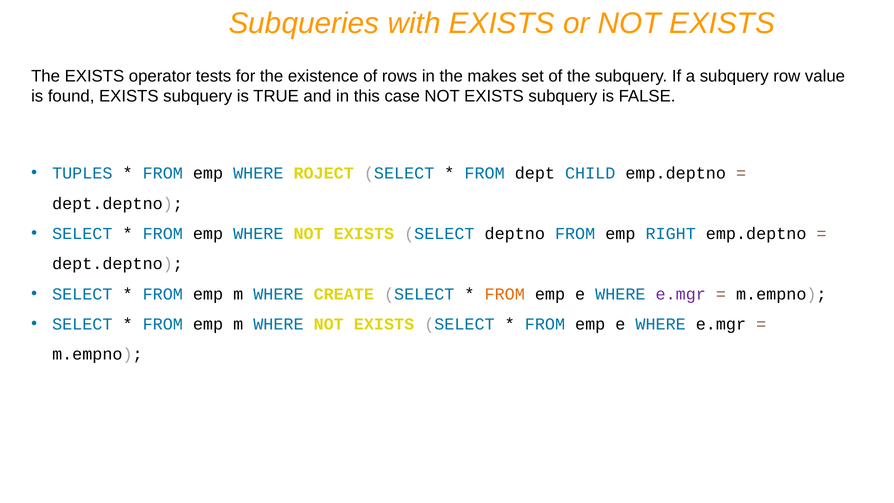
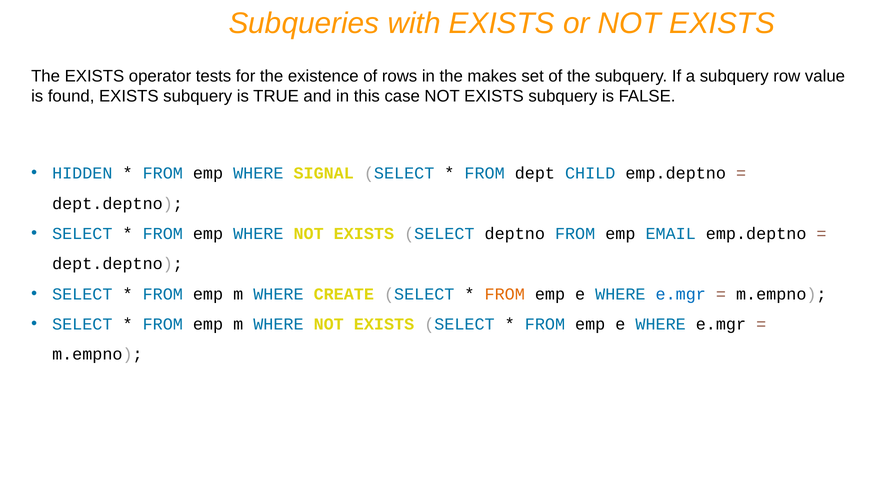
TUPLES: TUPLES -> HIDDEN (82, 173)
ROJECT: ROJECT -> SIGNAL (324, 173)
RIGHT: RIGHT -> EMAIL (671, 234)
e.mgr colour: purple -> blue (681, 294)
